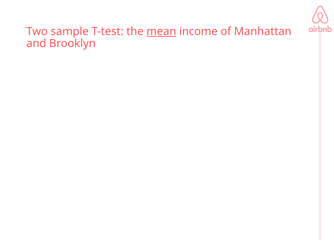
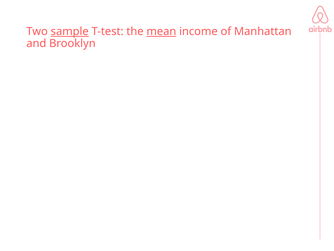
sample underline: none -> present (70, 31)
